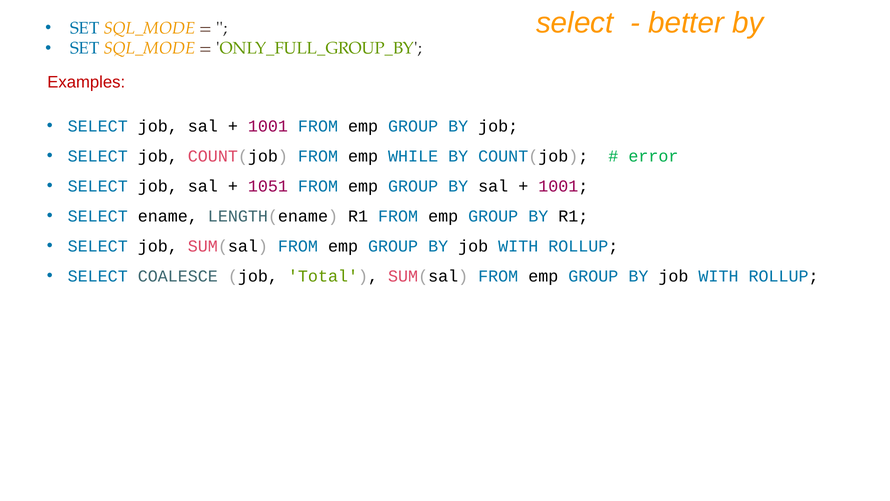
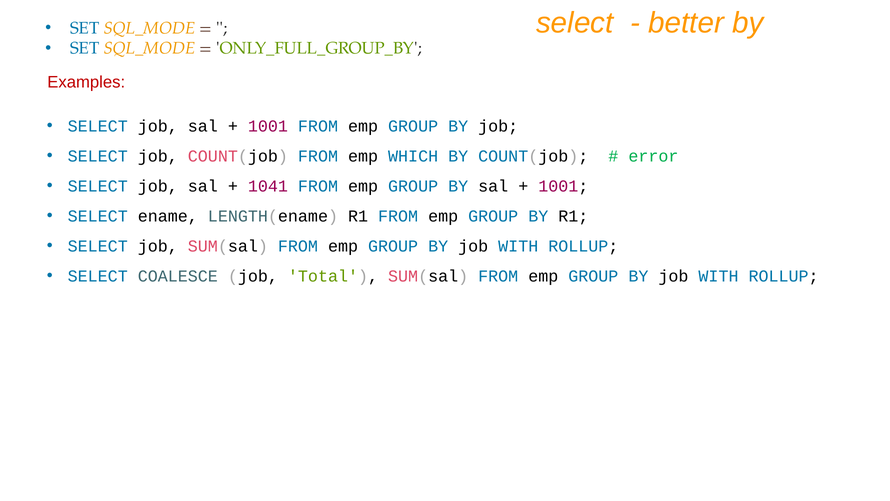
WHILE: WHILE -> WHICH (413, 156)
1051: 1051 -> 1041 (268, 186)
